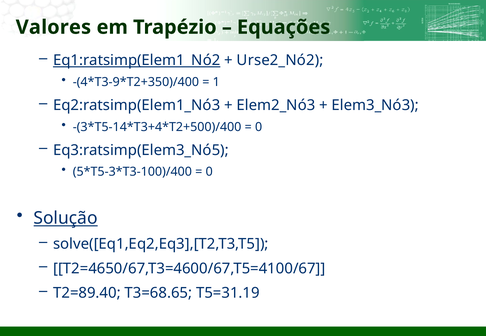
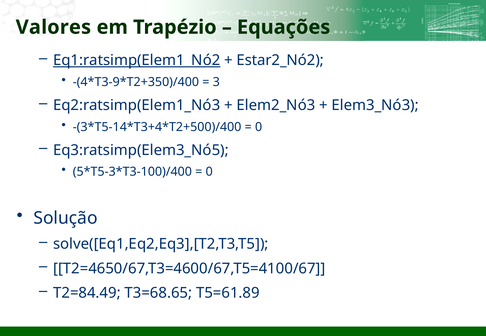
Urse2_Nó2: Urse2_Nó2 -> Estar2_Nó2 (280, 60)
1: 1 -> 3 (216, 82)
Solução underline: present -> none (66, 218)
T2=89.40: T2=89.40 -> T2=84.49 (87, 293)
T5=31.19: T5=31.19 -> T5=61.89 (228, 293)
